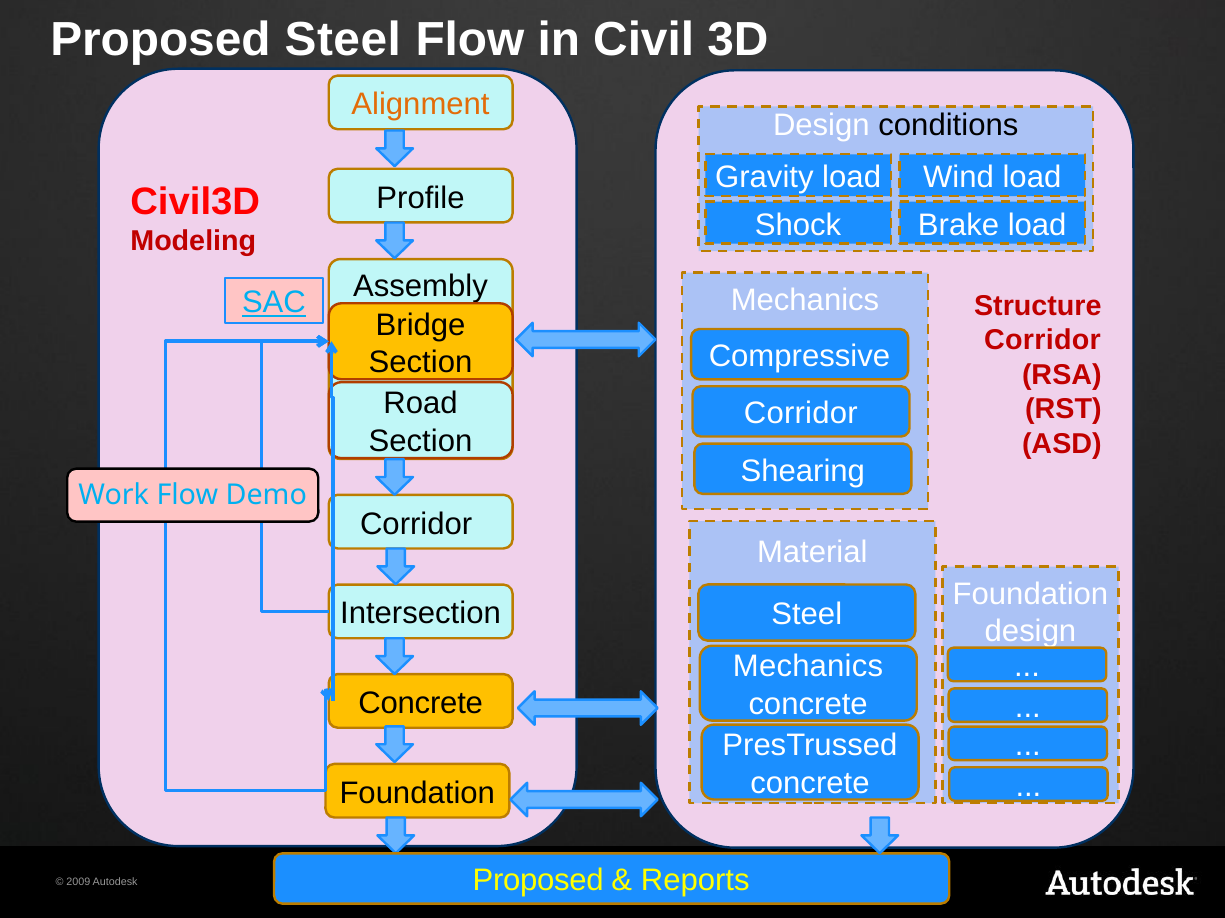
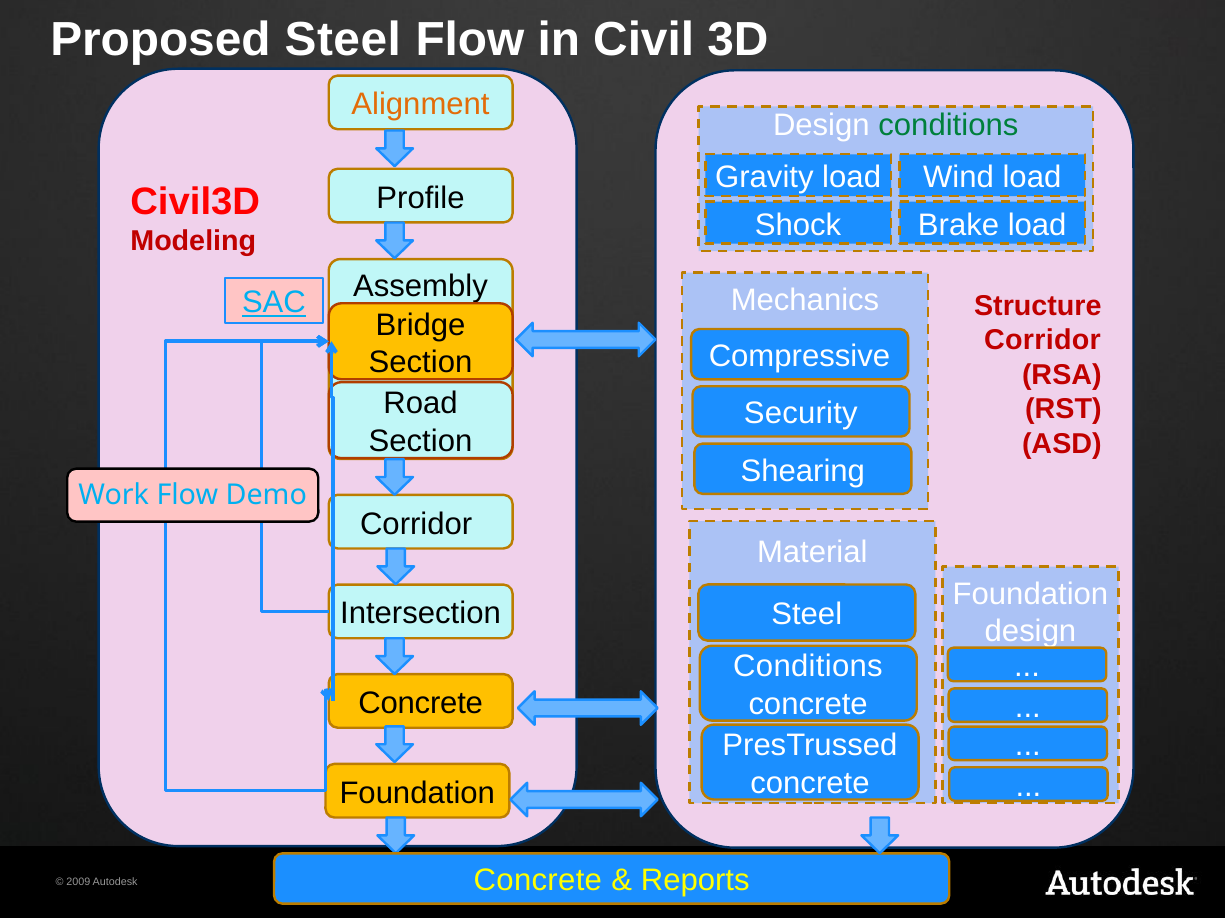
conditions colour: black -> green (948, 125)
Corridor: Corridor -> Security (801, 414)
Mechanics: Mechanics -> Conditions (808, 667)
Proposed: Proposed -> Concrete (538, 881)
